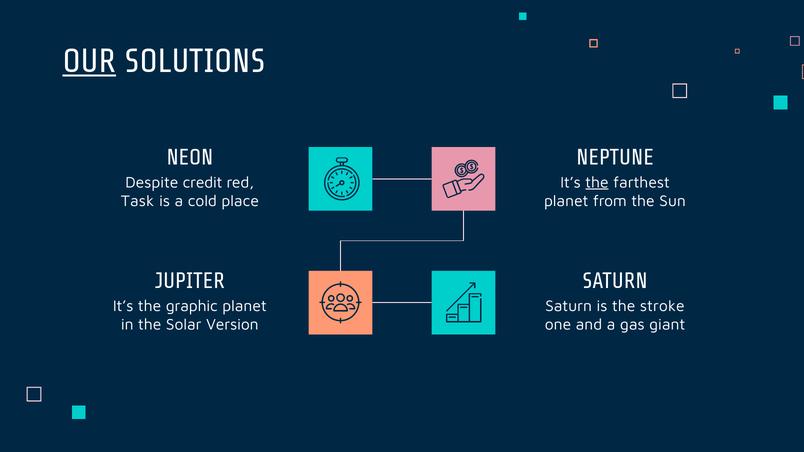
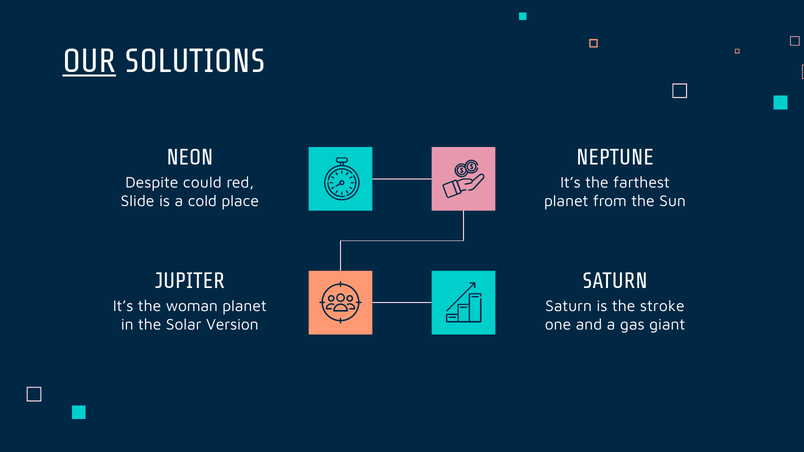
credit: credit -> could (202, 183)
the underline: present -> none (597, 183)
Task: Task -> Slide (137, 201)
graphic: graphic -> woman (192, 306)
